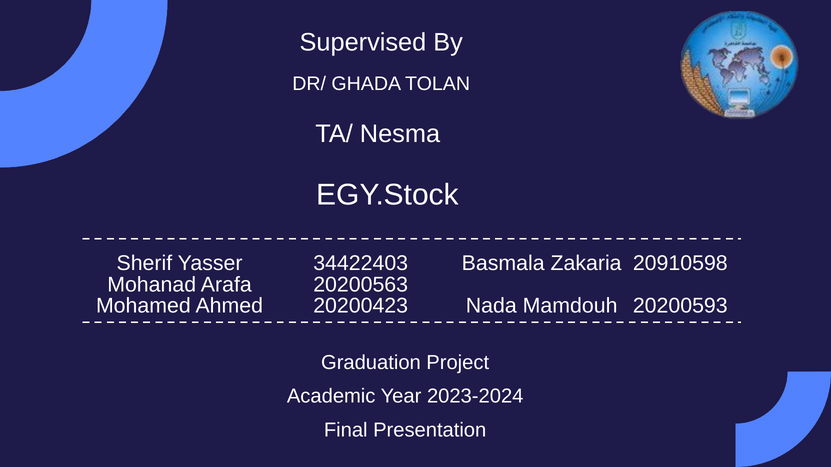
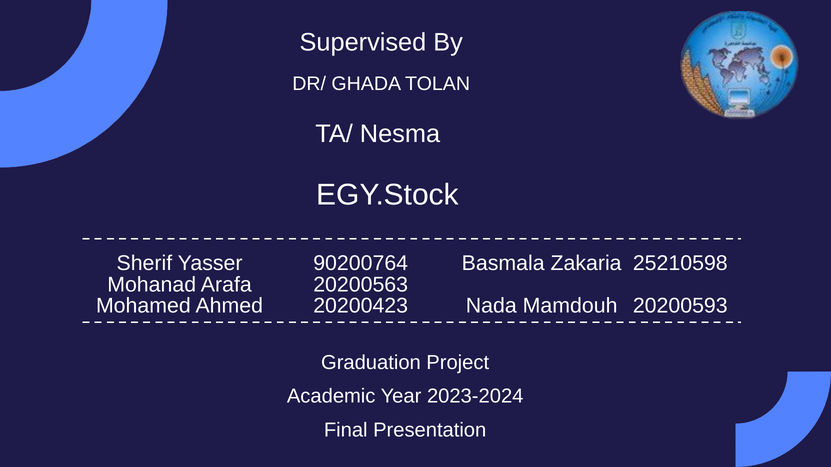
34422403: 34422403 -> 90200764 (361, 264)
20910598: 20910598 -> 25210598 (680, 264)
